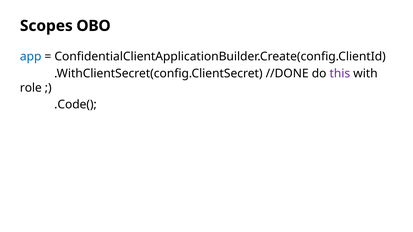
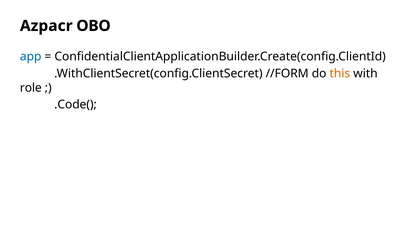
Scopes: Scopes -> Azpacr (46, 26)
//DONE: //DONE -> //FORM (287, 73)
this colour: purple -> orange (340, 73)
